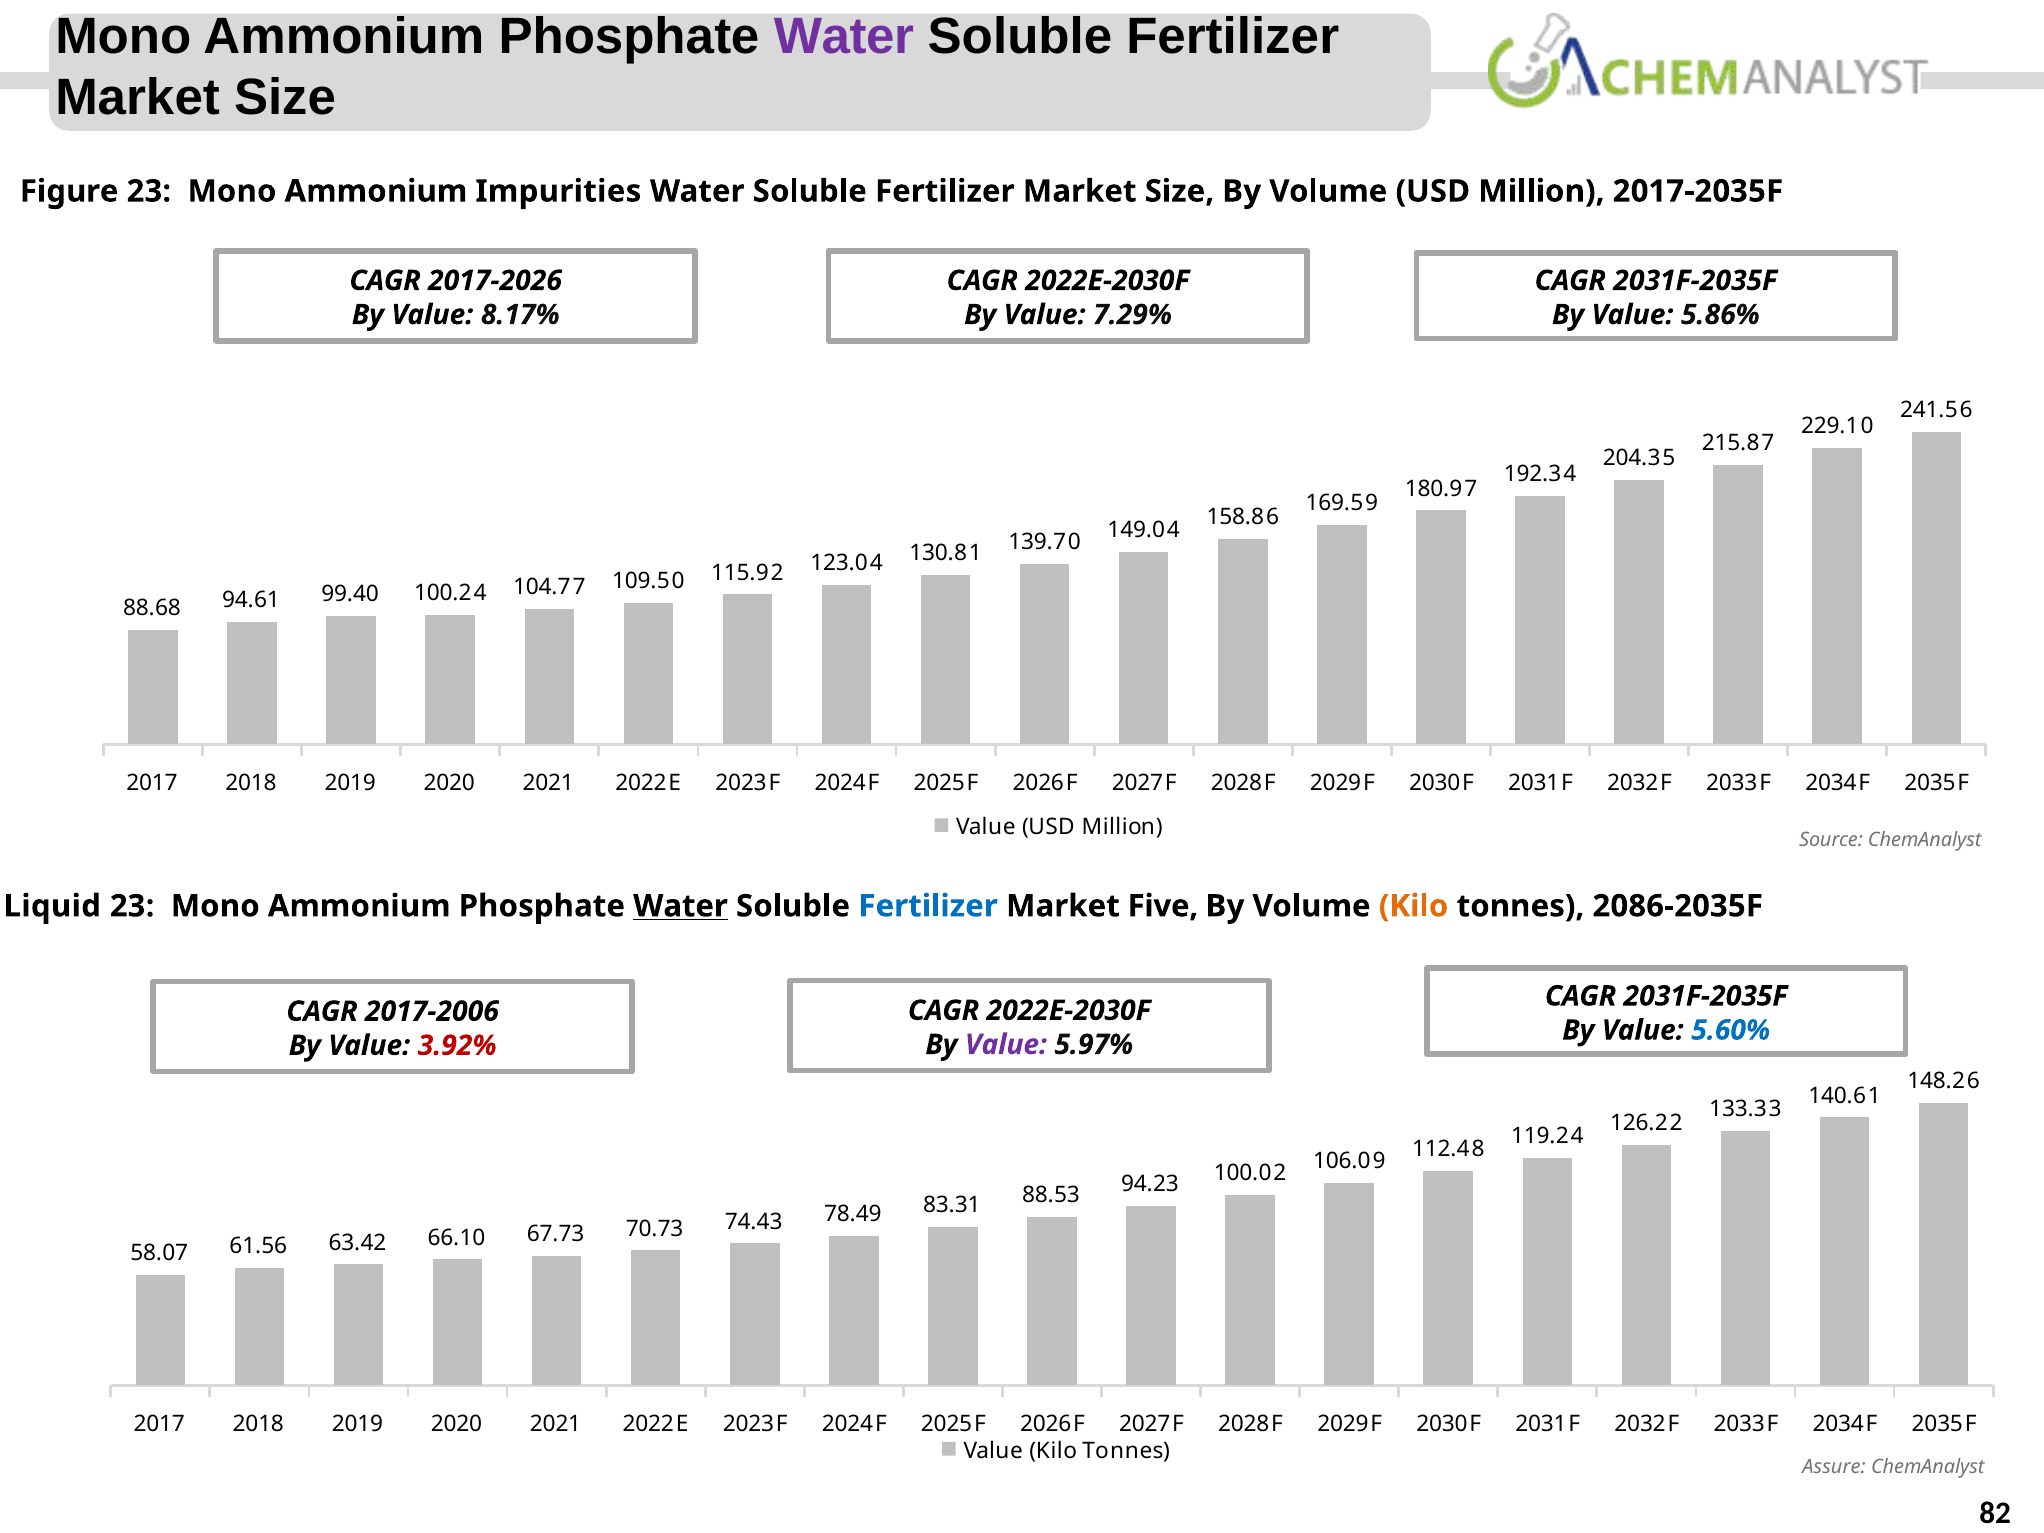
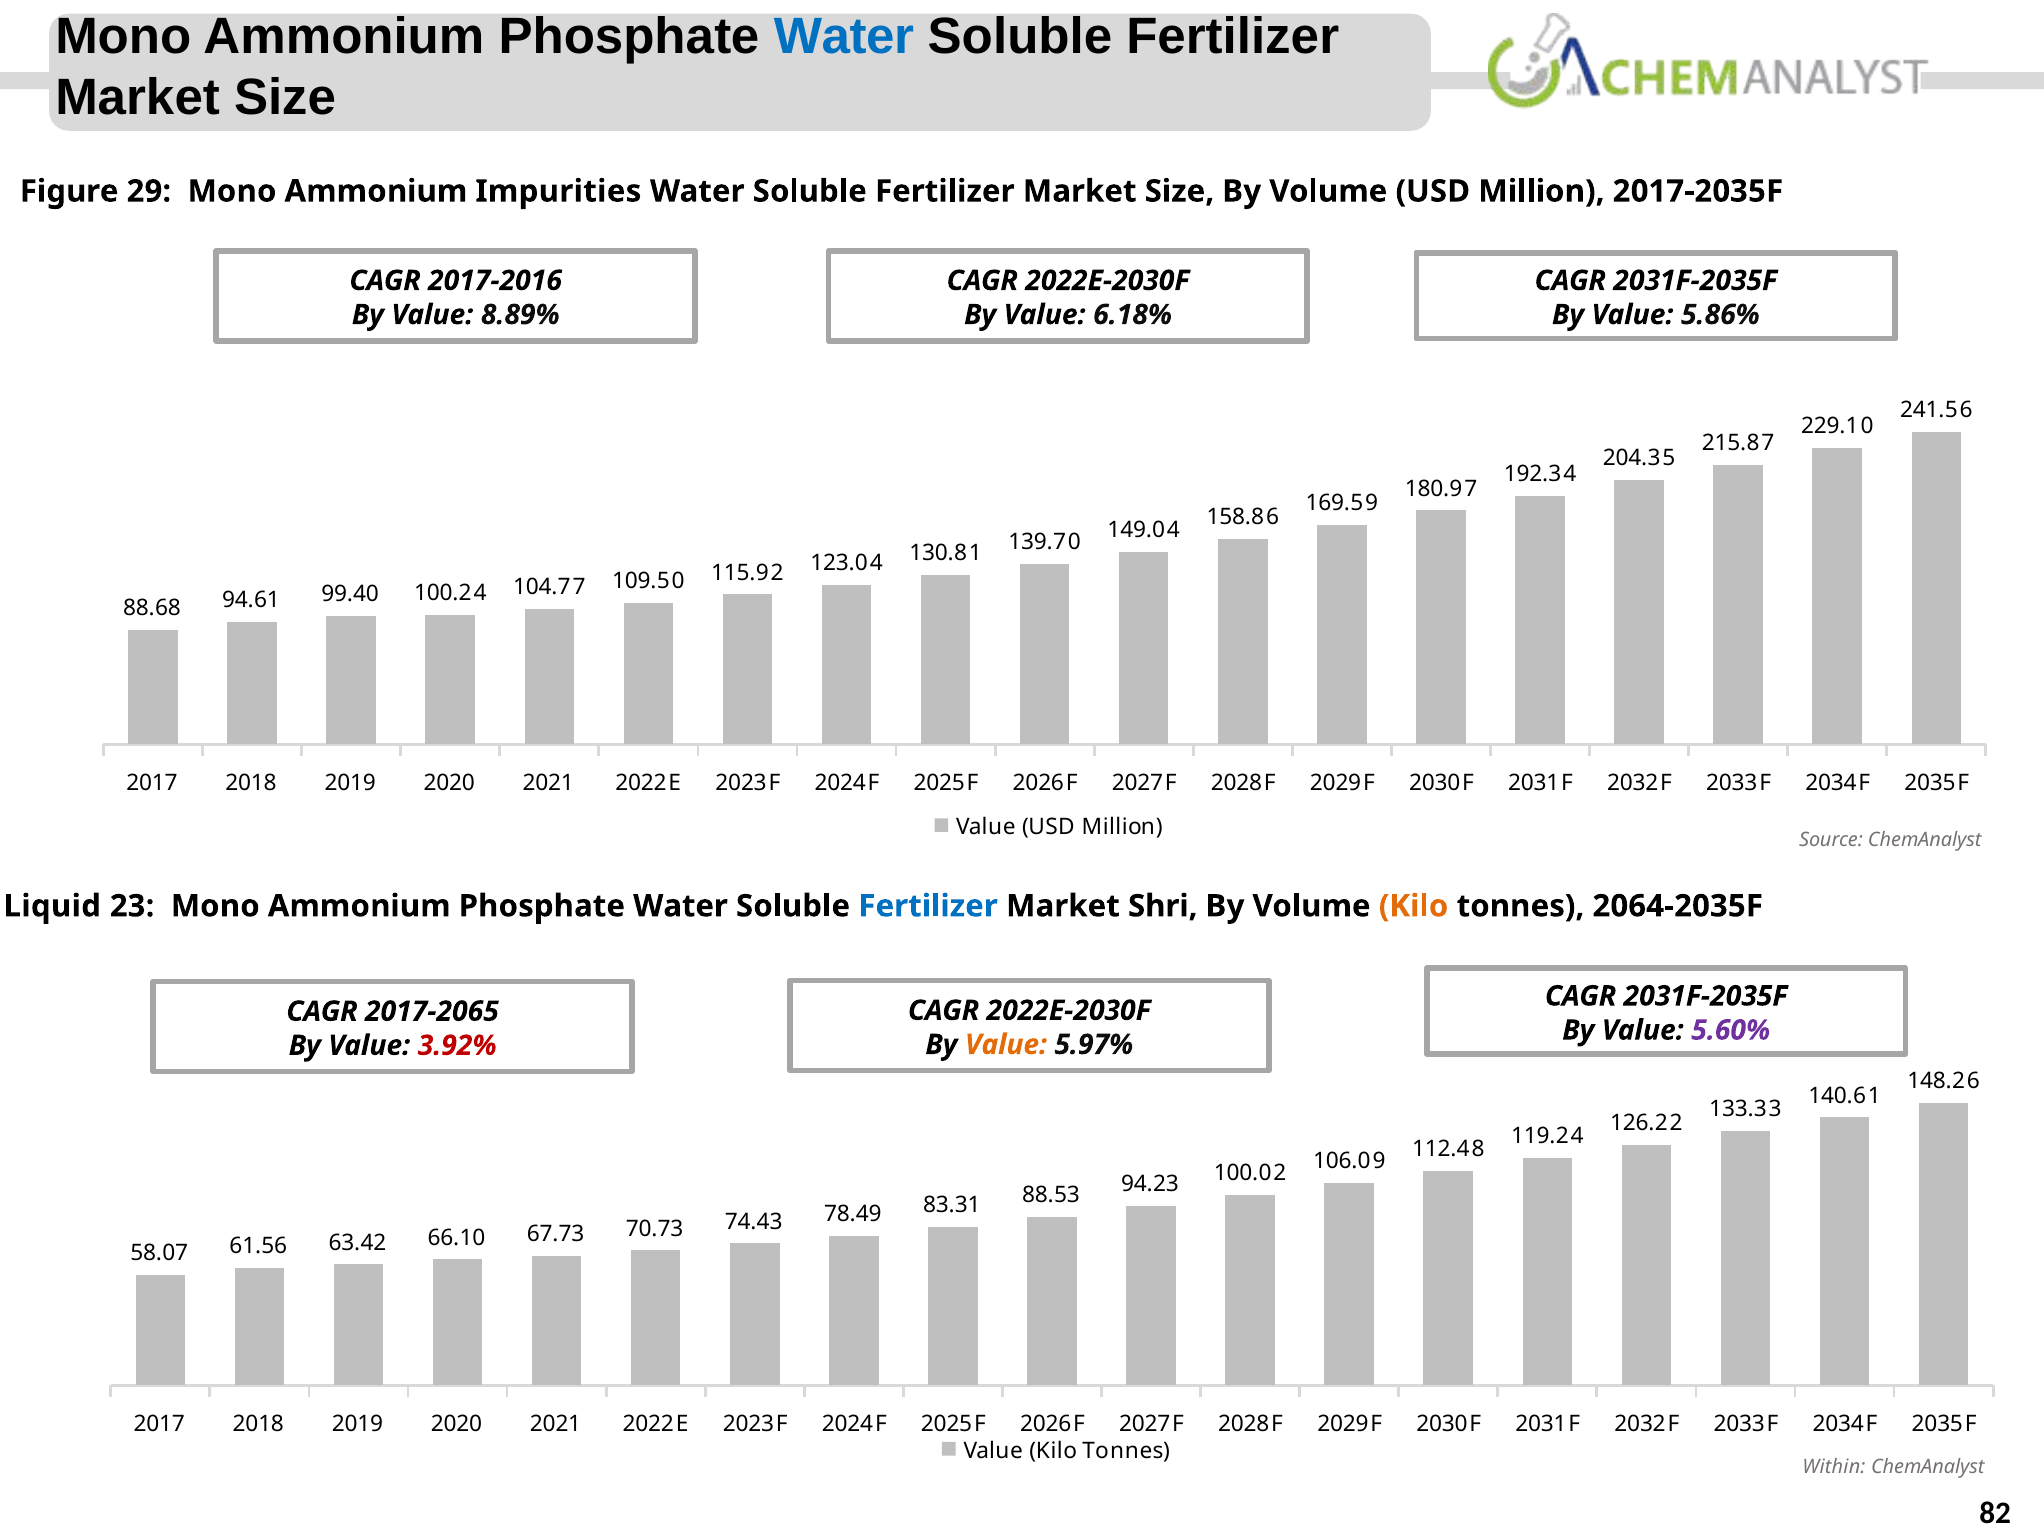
Water colour: purple -> blue (844, 36)
Figure 23: 23 -> 29 (149, 191)
2017-2026: 2017-2026 -> 2017-2016 (495, 281)
8.17%: 8.17% -> 8.89% (520, 315)
7.29%: 7.29% -> 6.18% (1133, 315)
Water underline: present -> none (681, 906)
Five: Five -> Shri (1163, 906)
2086-2035F: 2086-2035F -> 2064-2035F (1678, 906)
2017-2006: 2017-2006 -> 2017-2065 (432, 1011)
5.60% colour: blue -> purple (1731, 1030)
Value colour: purple -> orange (1006, 1045)
Assure: Assure -> Within (1834, 1467)
